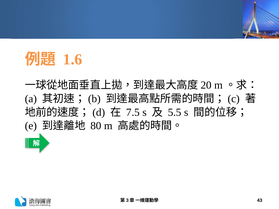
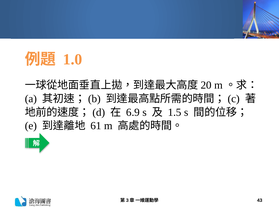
1.6: 1.6 -> 1.0 (73, 59)
7.5: 7.5 -> 6.9 (133, 112)
5.5: 5.5 -> 1.5 (175, 112)
80: 80 -> 61 (96, 126)
